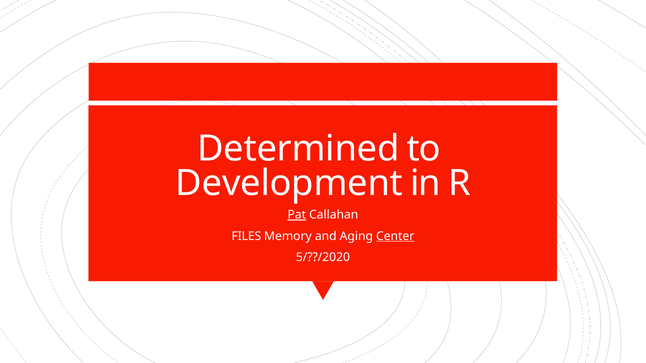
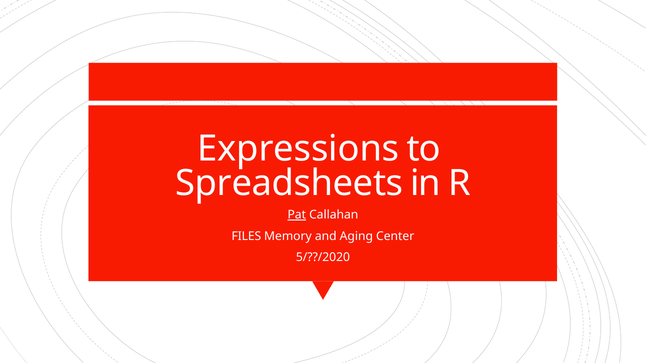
Determined: Determined -> Expressions (298, 149)
Development: Development -> Spreadsheets (289, 184)
Center underline: present -> none (395, 236)
